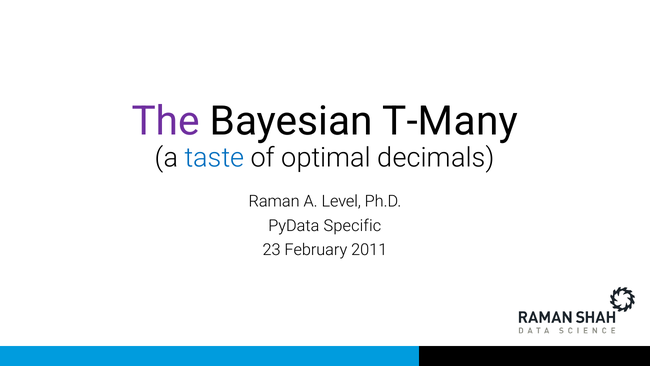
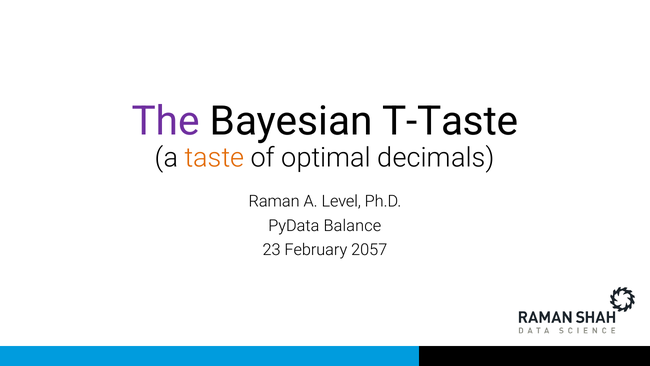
T-Many: T-Many -> T-Taste (450, 121)
taste colour: blue -> orange (214, 158)
Specific: Specific -> Balance (352, 226)
2011: 2011 -> 2057 (369, 250)
